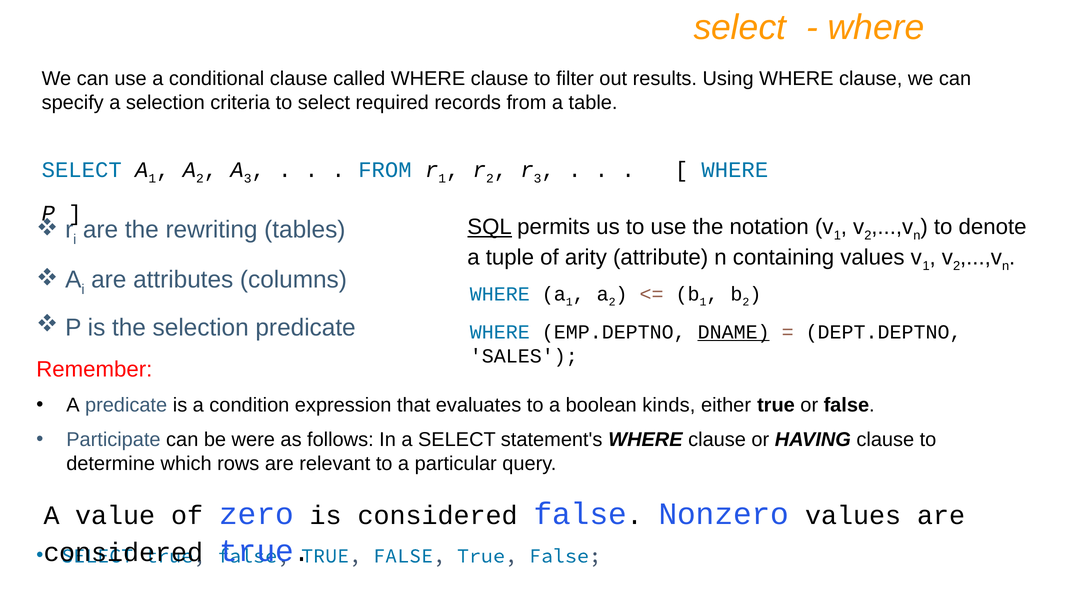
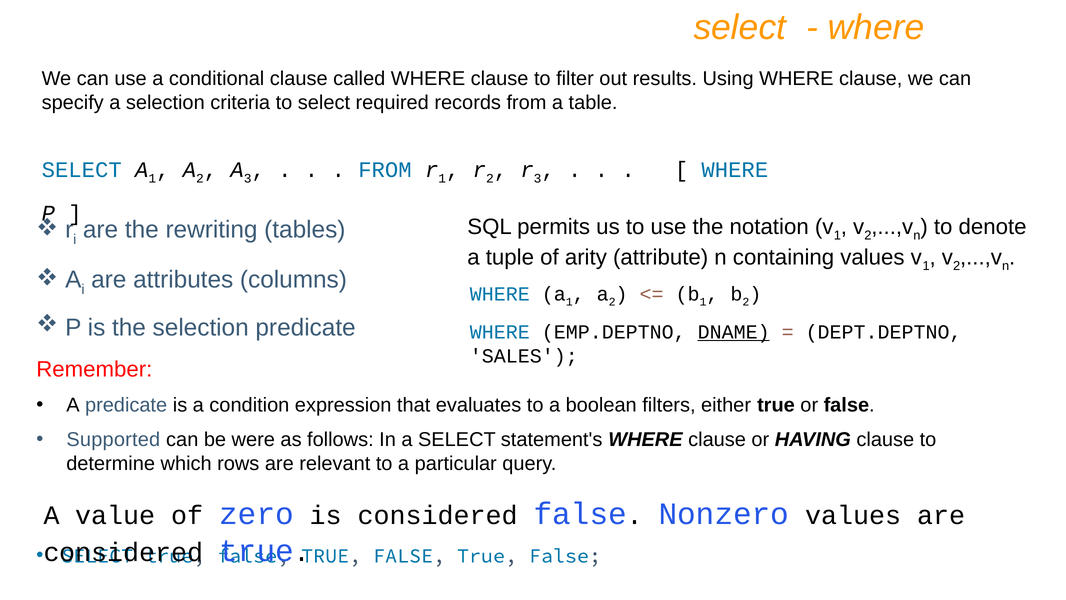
SQL underline: present -> none (490, 227)
kinds: kinds -> filters (669, 405)
Participate: Participate -> Supported (113, 439)
